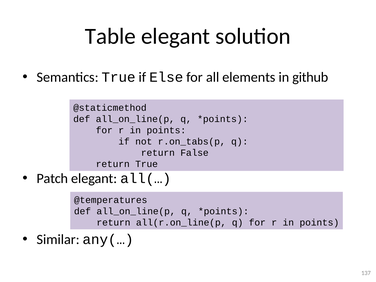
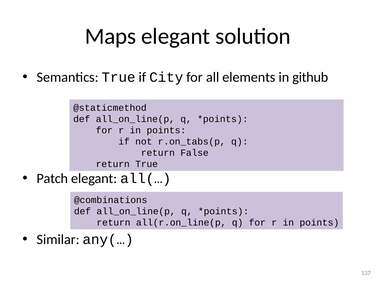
Table: Table -> Maps (111, 36)
Else: Else -> City (166, 77)
@temperatures: @temperatures -> @combinations (111, 200)
